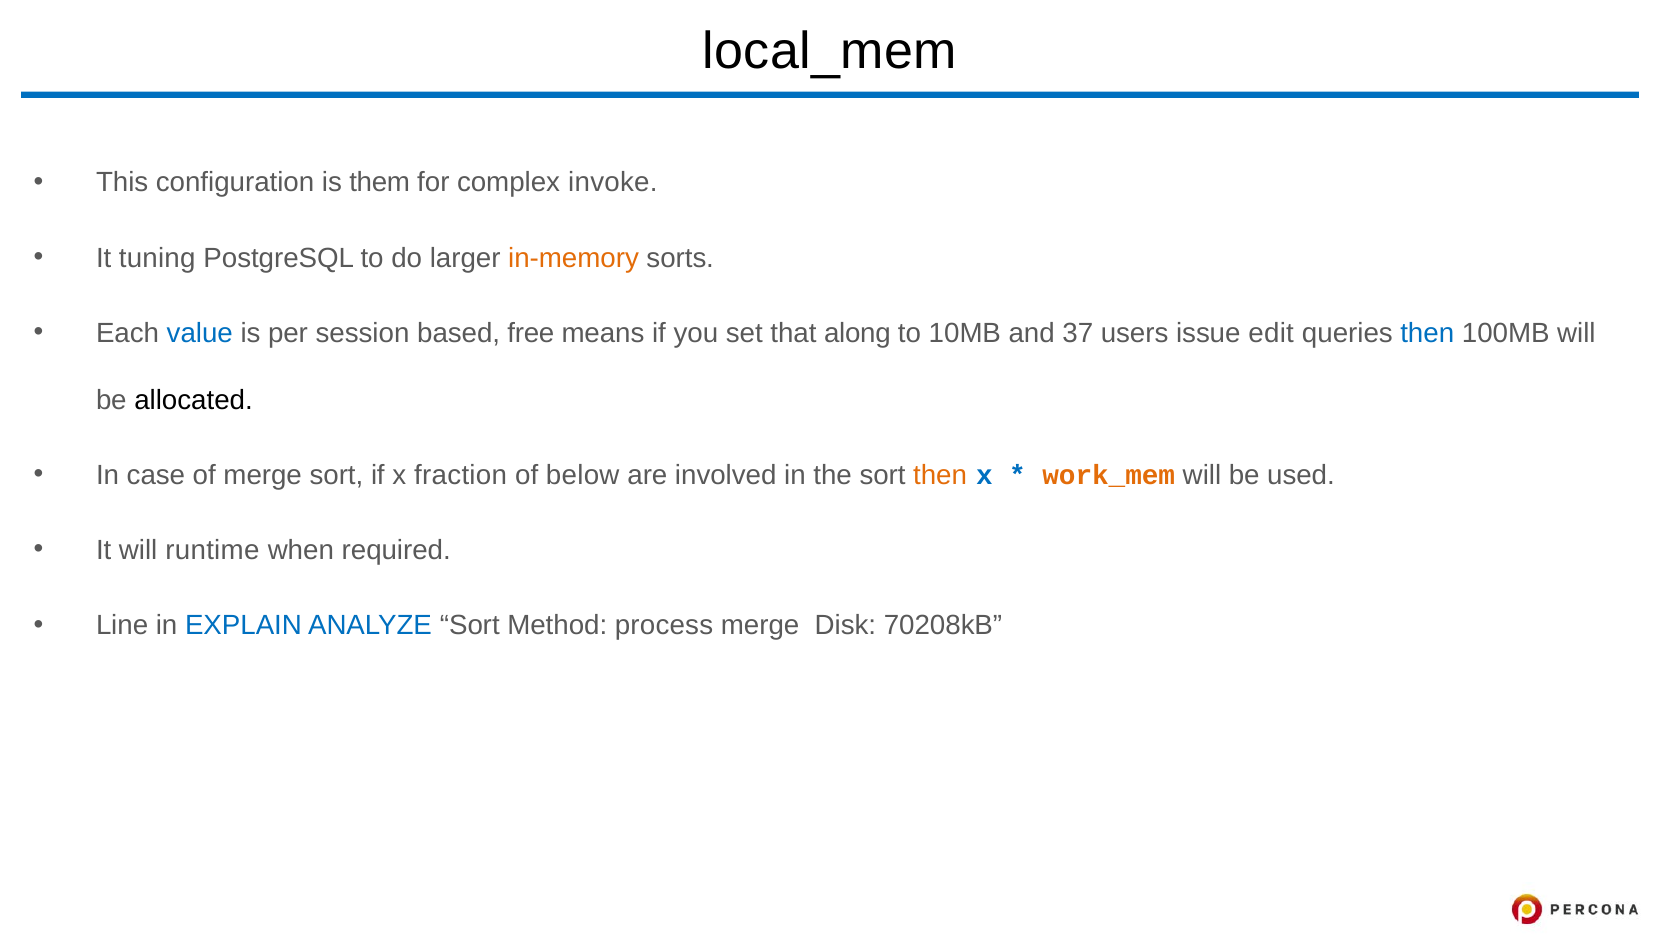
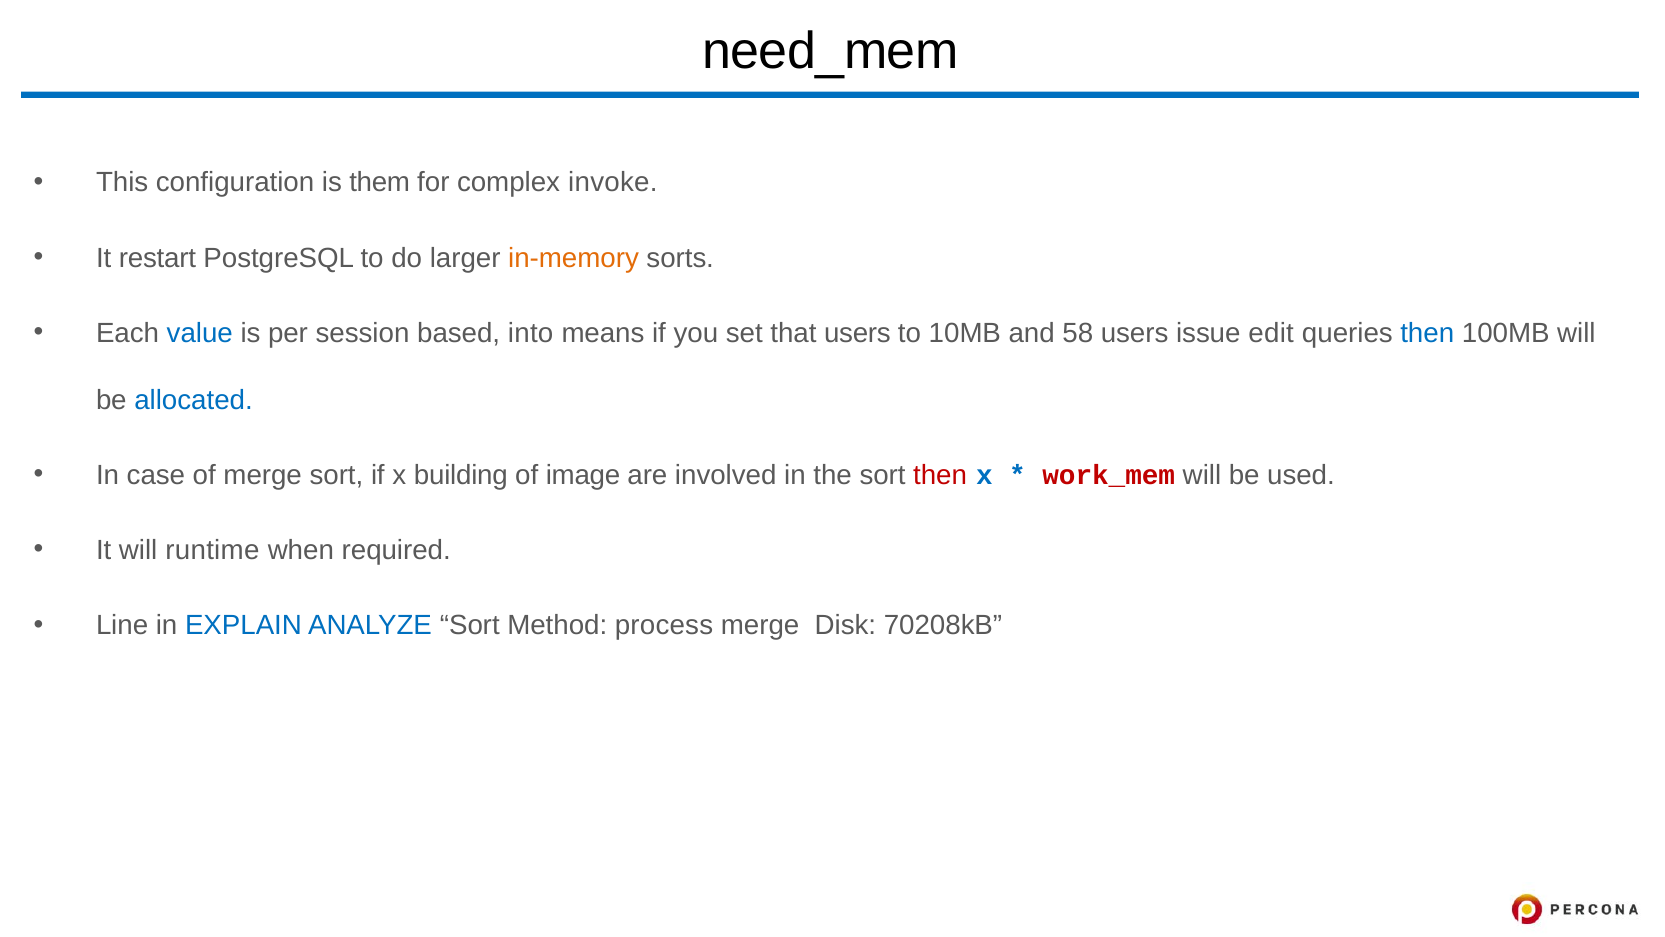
local_mem: local_mem -> need_mem (830, 51)
tuning: tuning -> restart (157, 258)
free: free -> into (531, 333)
that along: along -> users (857, 333)
37: 37 -> 58 (1078, 333)
allocated colour: black -> blue (194, 400)
fraction: fraction -> building (461, 475)
below: below -> image (583, 475)
then colour: orange -> red (940, 475)
work_mem colour: orange -> red (1109, 475)
